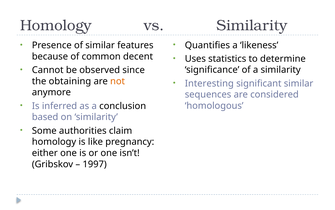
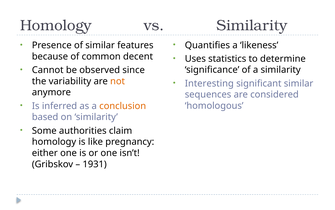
obtaining: obtaining -> variability (70, 81)
conclusion colour: black -> orange (123, 106)
1997: 1997 -> 1931 (95, 164)
